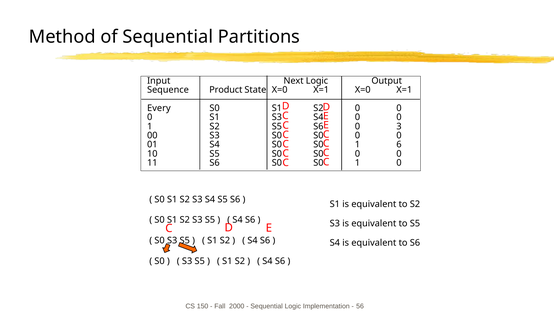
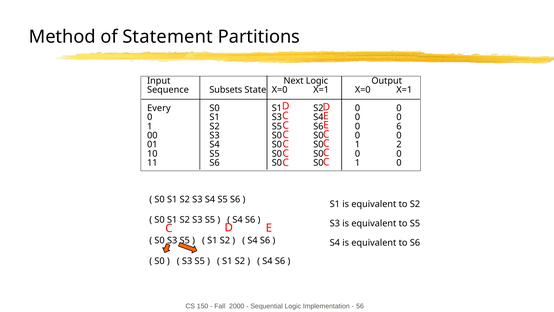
of Sequential: Sequential -> Statement (168, 37)
Product: Product -> Subsets (226, 90)
3: 3 -> 6 (399, 126)
6: 6 -> 2 (399, 144)
